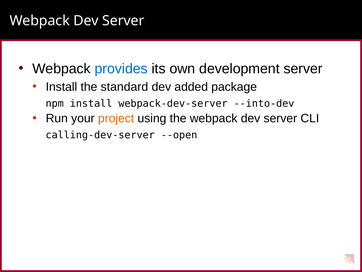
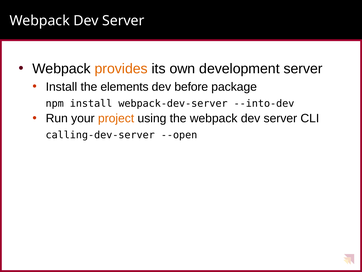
provides colour: blue -> orange (121, 69)
standard: standard -> elements (125, 87)
added: added -> before (191, 87)
